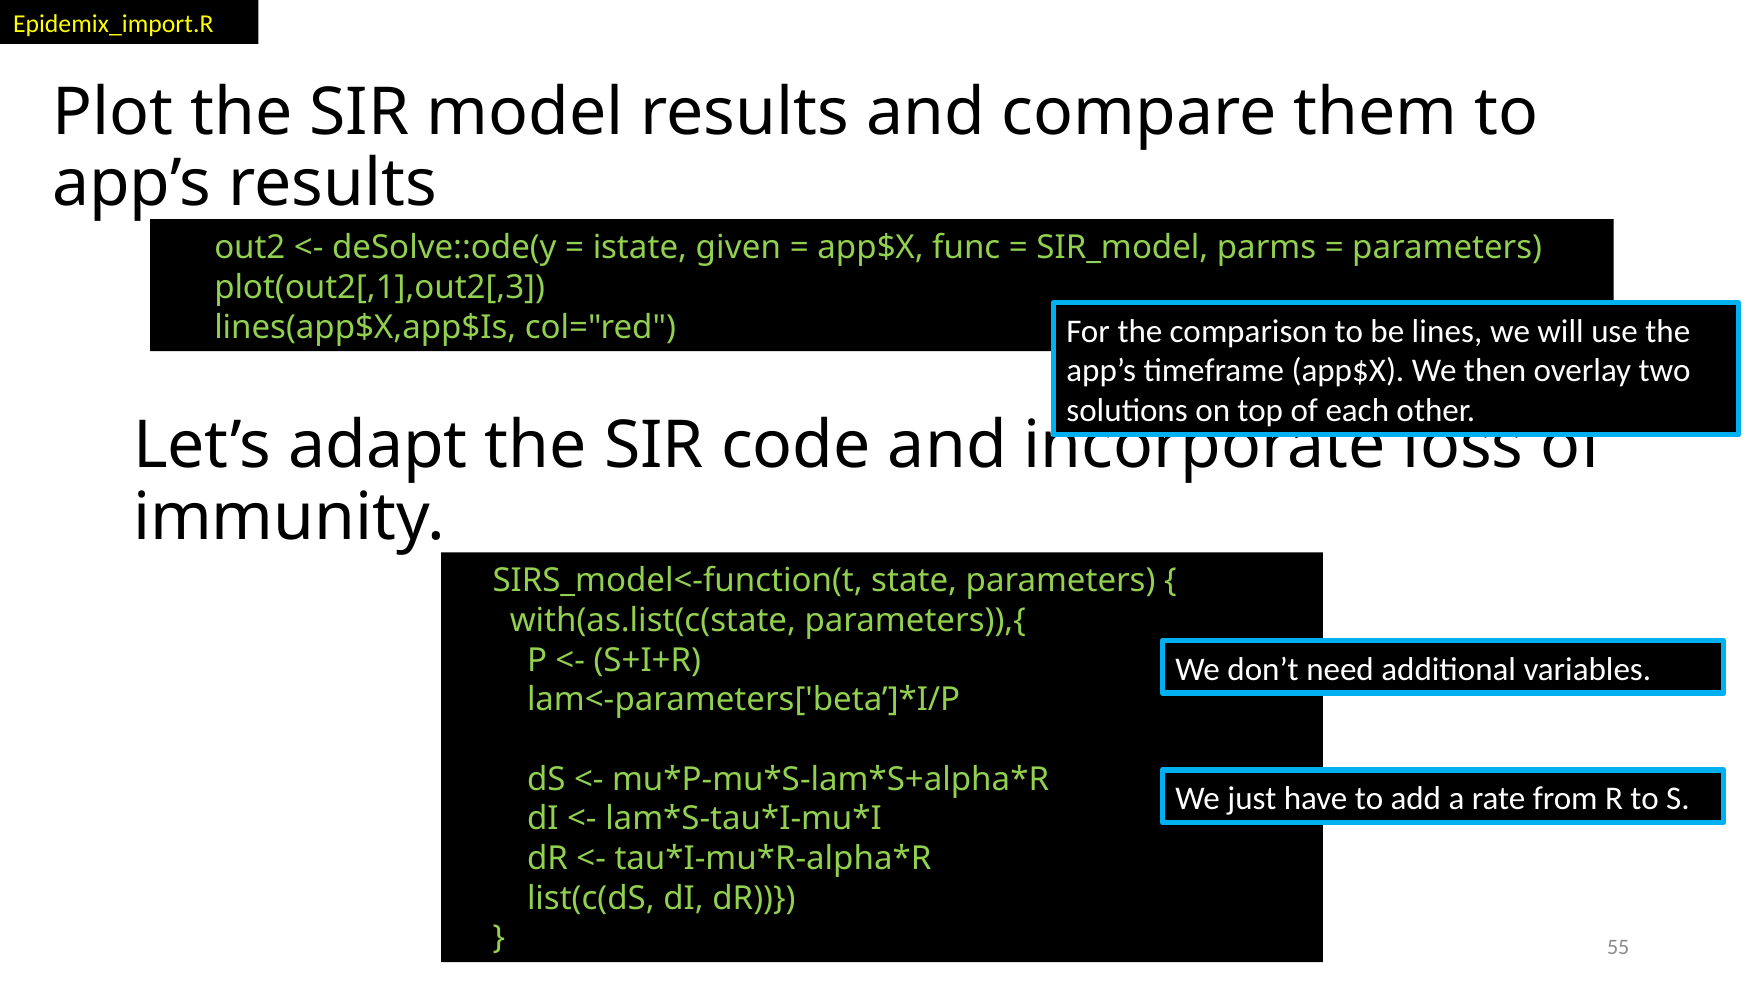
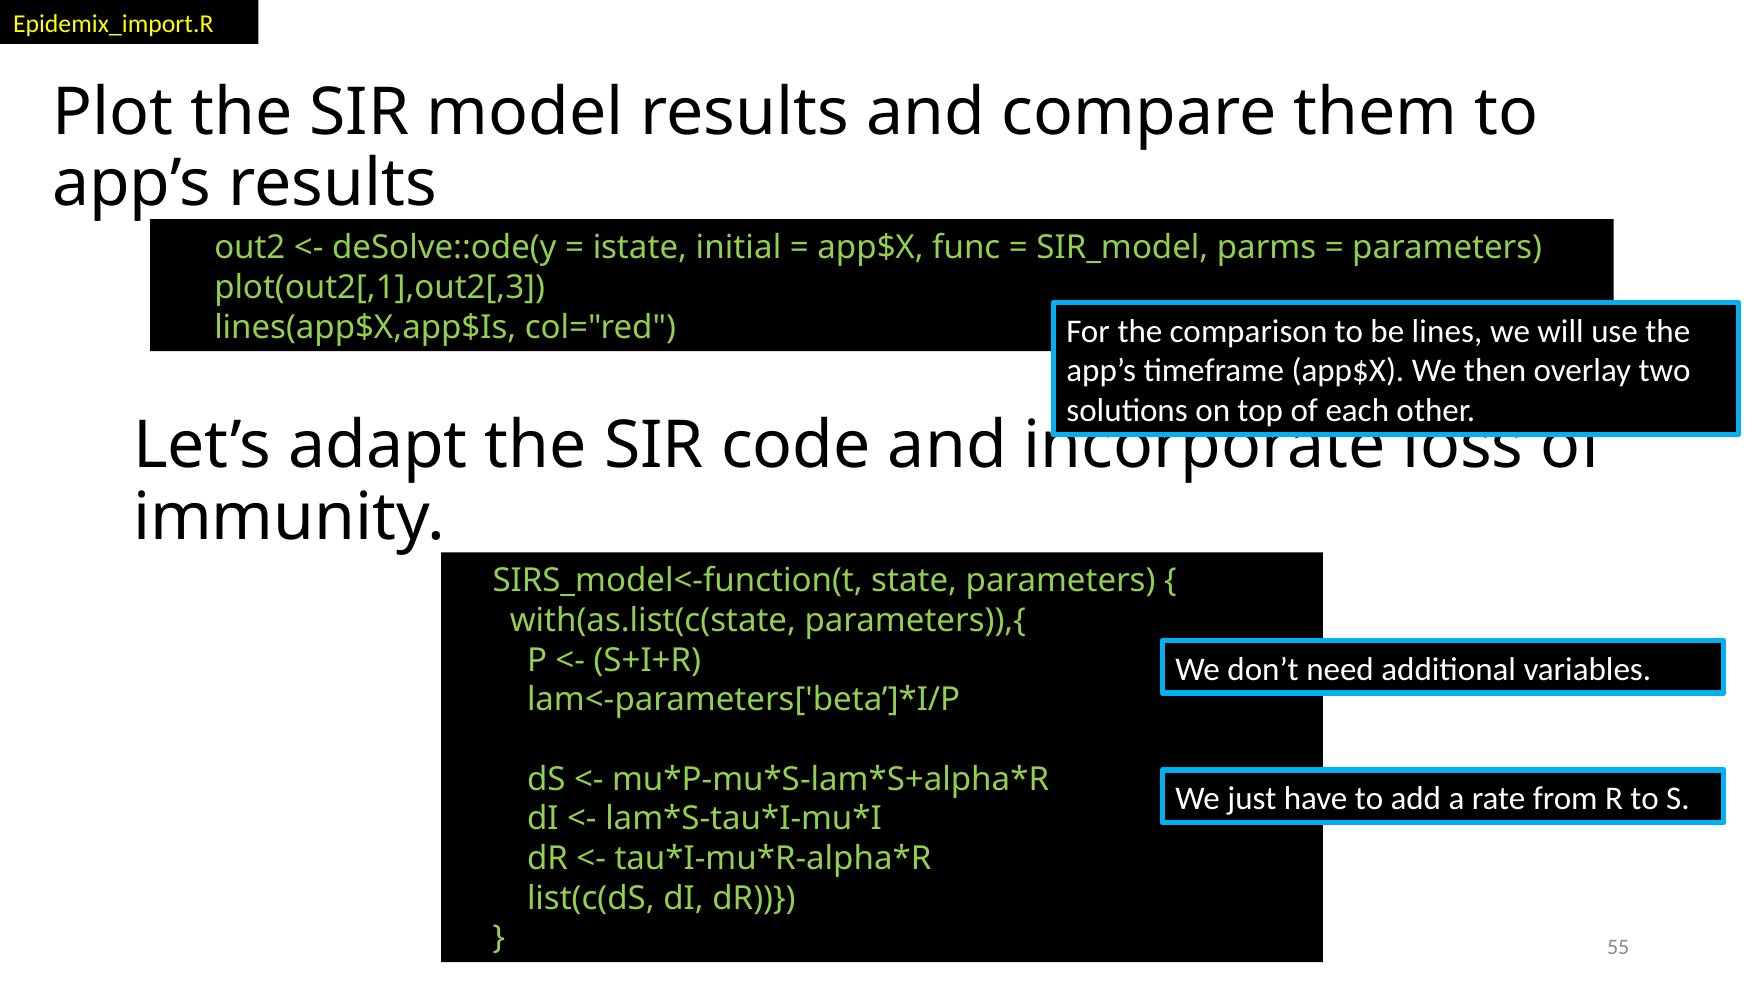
given: given -> initial (738, 248)
